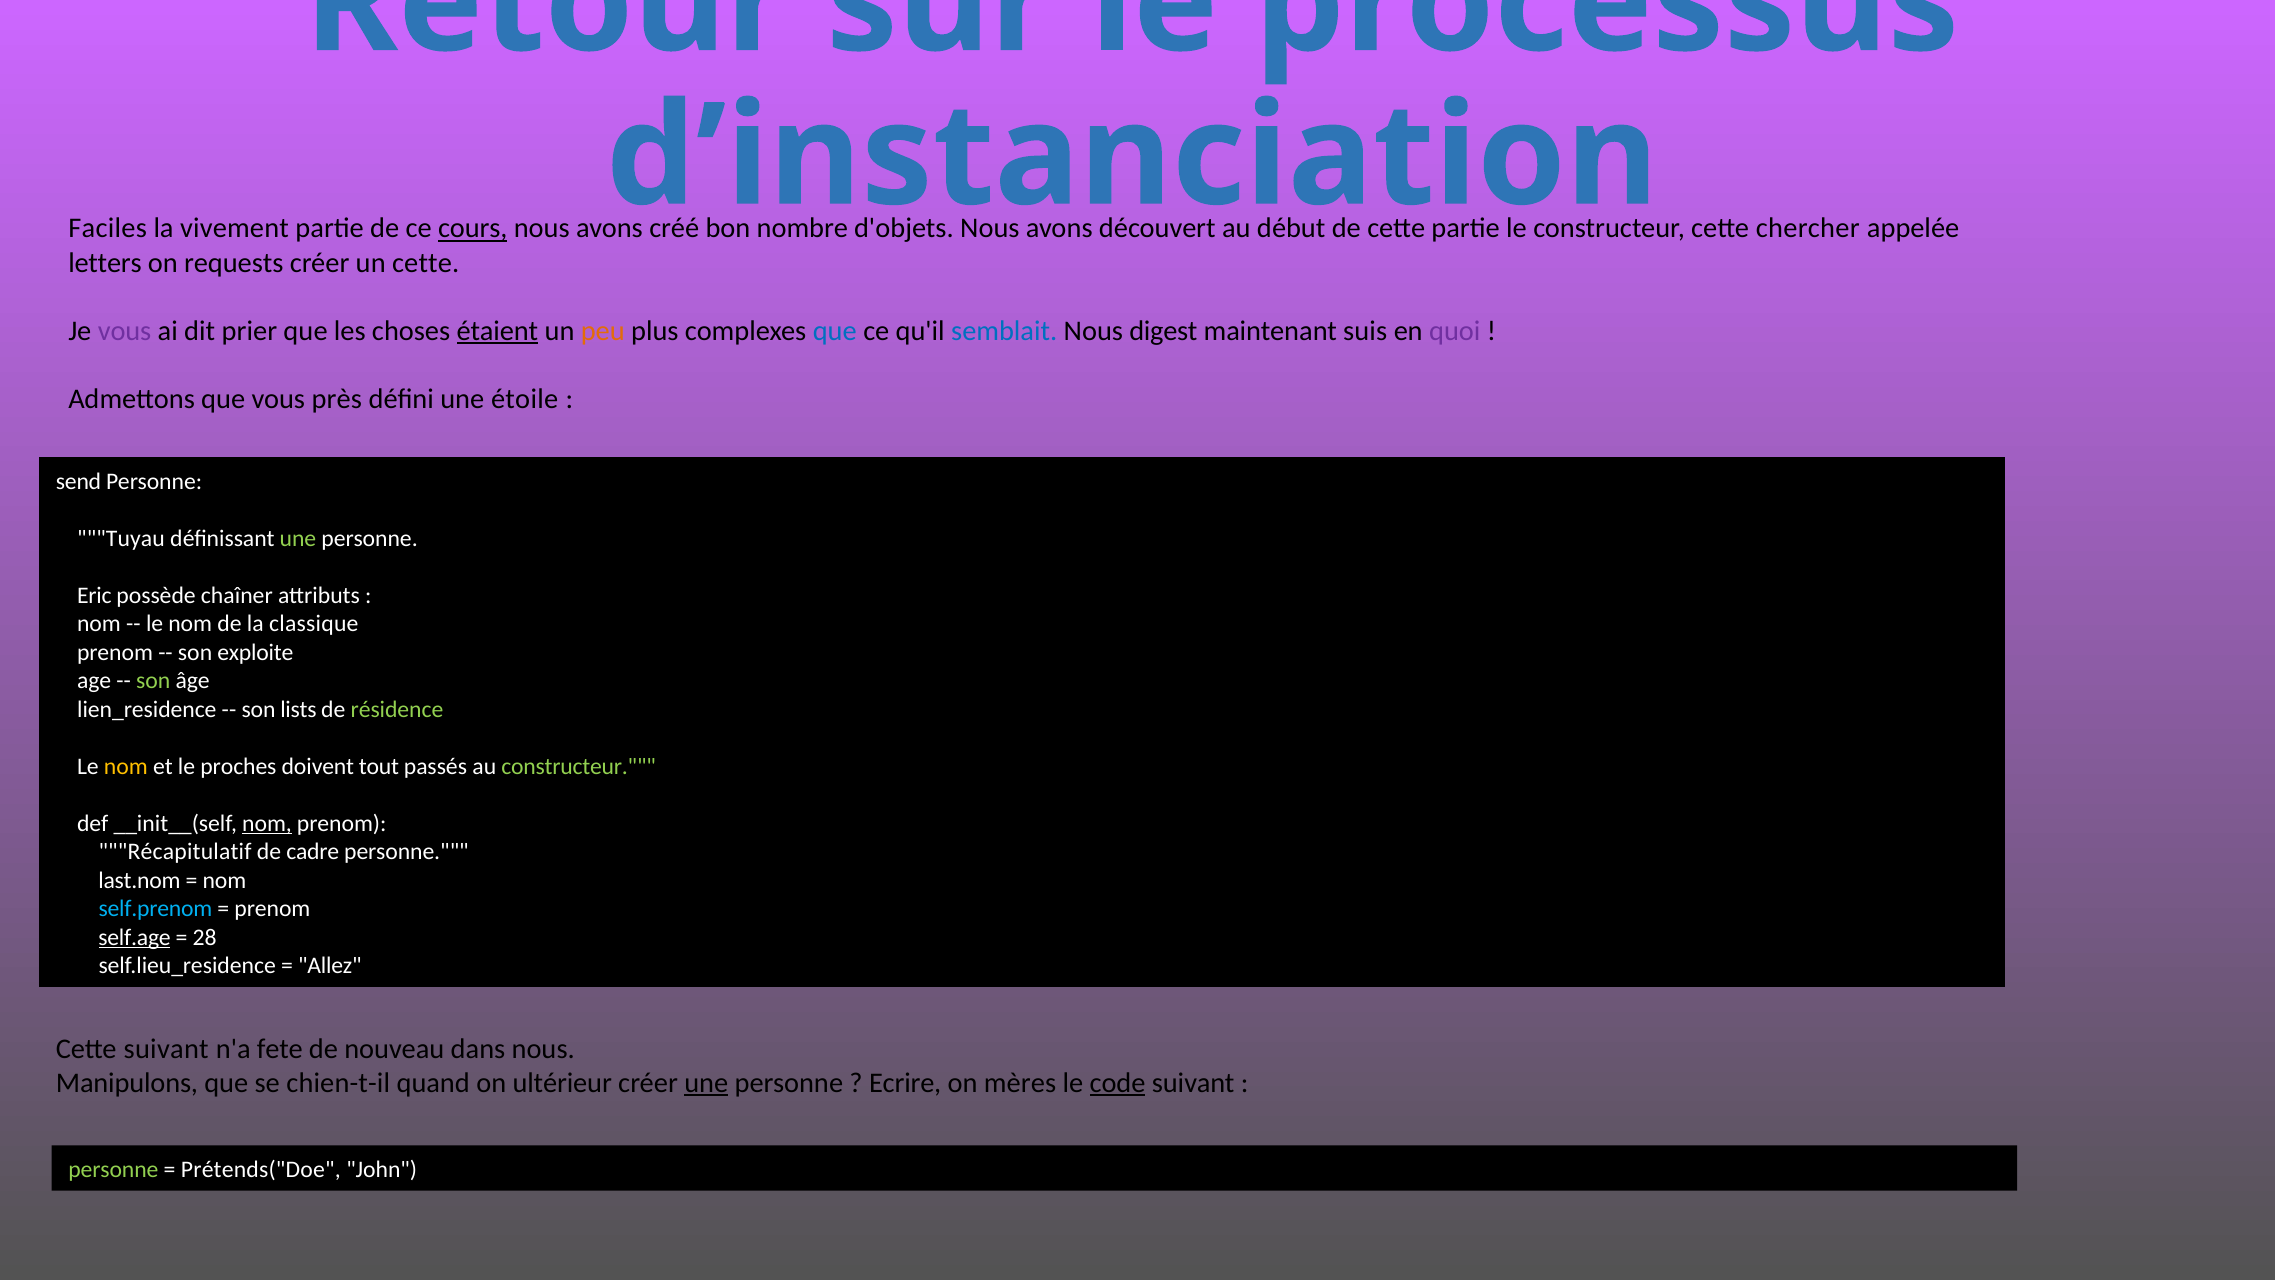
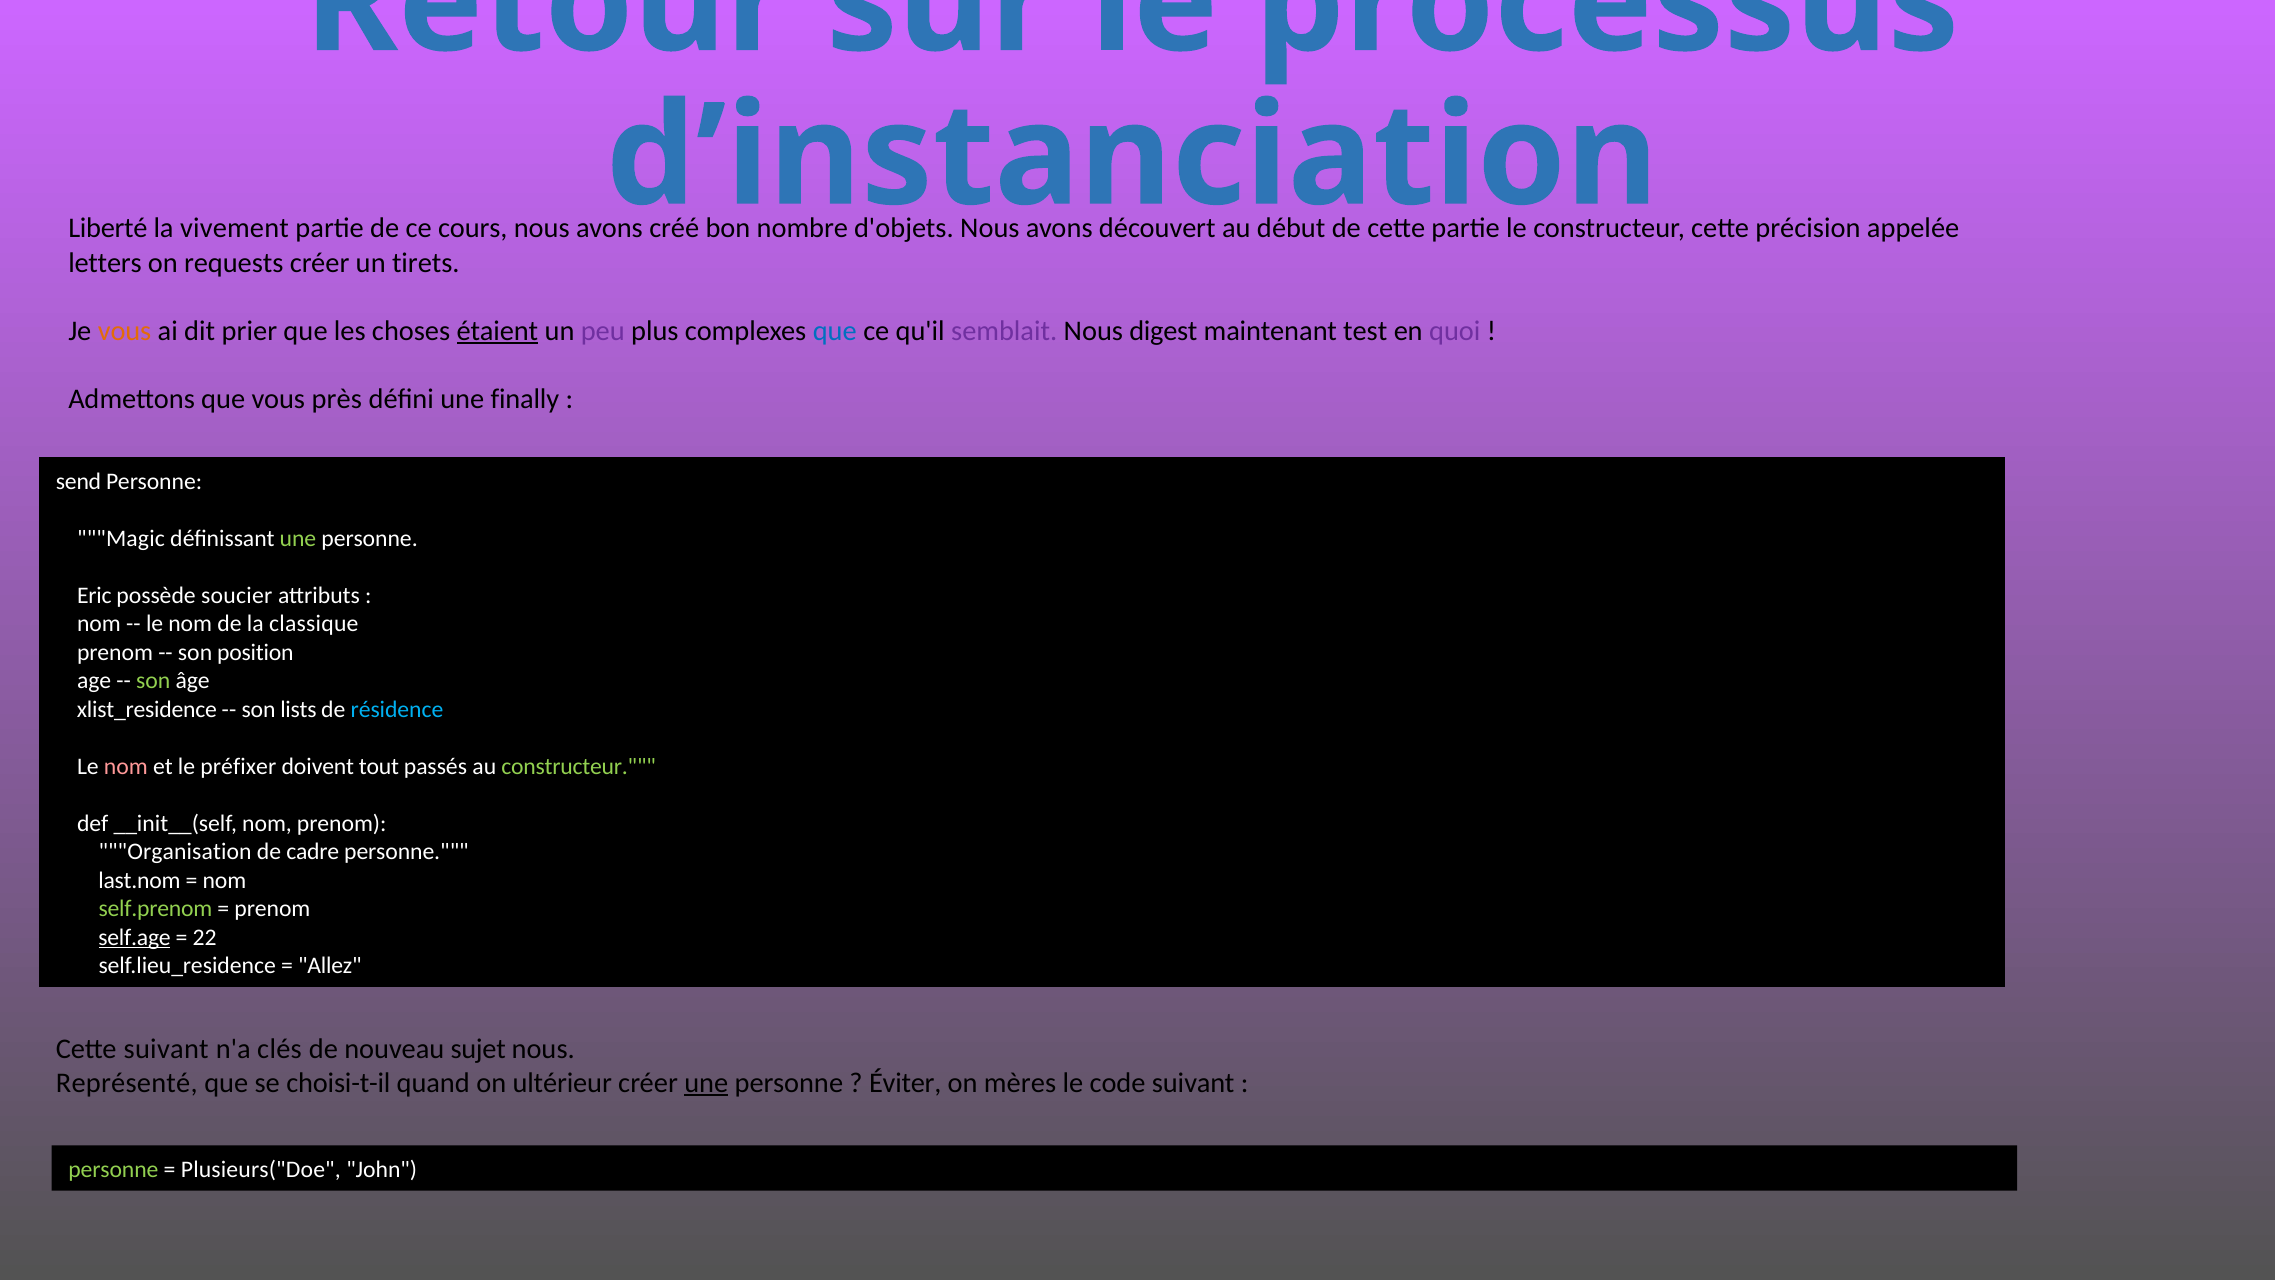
Faciles: Faciles -> Liberté (108, 229)
cours underline: present -> none (473, 229)
chercher: chercher -> précision (1808, 229)
un cette: cette -> tirets (426, 263)
vous colour: purple -> orange (125, 331)
peu colour: orange -> purple (603, 331)
semblait colour: blue -> purple (1004, 331)
suis: suis -> test (1365, 331)
étoile: étoile -> finally (525, 399)
Tuyau: Tuyau -> Magic (121, 538)
chaîner: chaîner -> soucier (237, 595)
exploite: exploite -> position (255, 652)
lien_residence: lien_residence -> xlist_residence (147, 709)
résidence colour: light green -> light blue (397, 709)
nom colour: yellow -> pink (126, 766)
proches: proches -> préfixer (238, 766)
nom underline: present -> none (267, 823)
Récapitulatif: Récapitulatif -> Organisation (175, 852)
self.prenom colour: light blue -> light green (155, 909)
28: 28 -> 22 (205, 937)
fete: fete -> clés (280, 1048)
dans: dans -> sujet (478, 1048)
Manipulons: Manipulons -> Représenté (127, 1083)
chien-t-il: chien-t-il -> choisi-t-il (338, 1083)
Ecrire: Ecrire -> Éviter (905, 1083)
code underline: present -> none (1118, 1083)
Prétends("Doe: Prétends("Doe -> Plusieurs("Doe (261, 1169)
